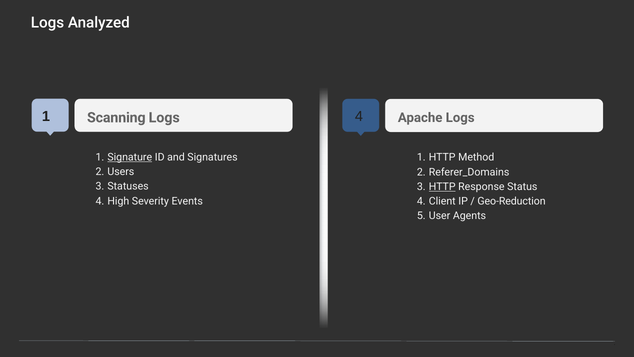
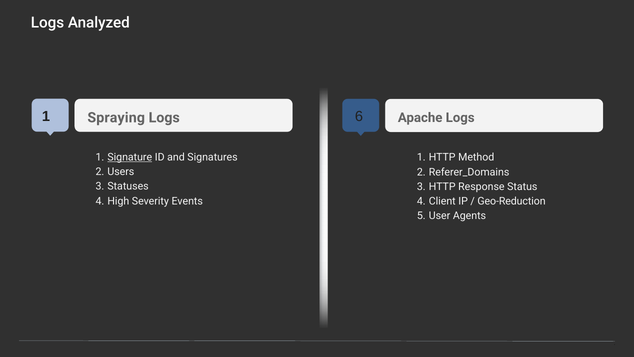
1 4: 4 -> 6 (359, 116)
Scanning: Scanning -> Spraying (116, 117)
HTTP underline: present -> none (442, 186)
